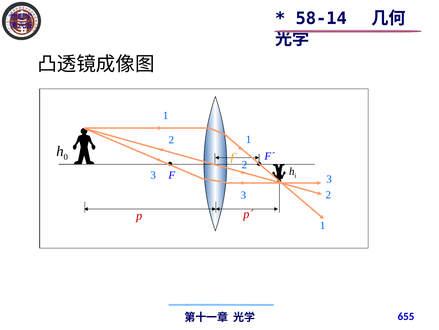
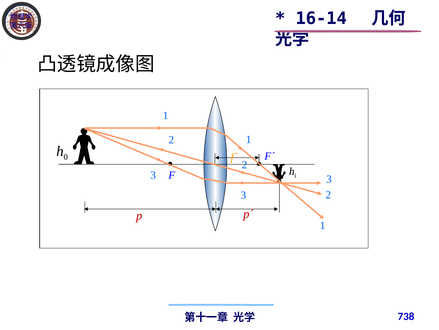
58-14: 58-14 -> 16-14 (321, 18)
655: 655 -> 738 (406, 316)
